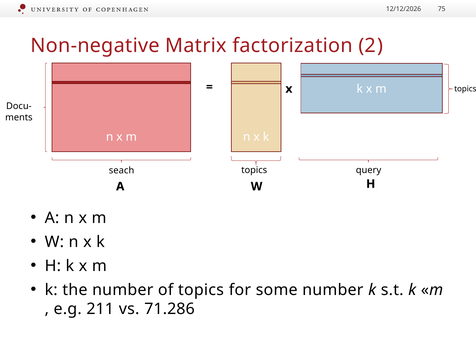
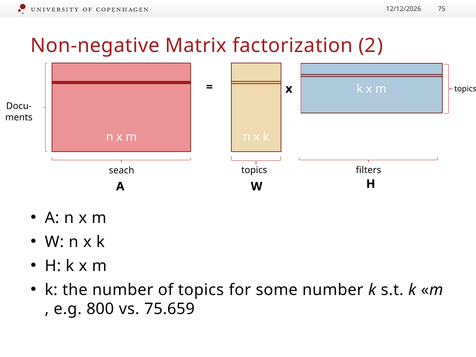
query: query -> filters (369, 170)
211: 211 -> 800 (100, 309)
71.286: 71.286 -> 75.659 (170, 309)
